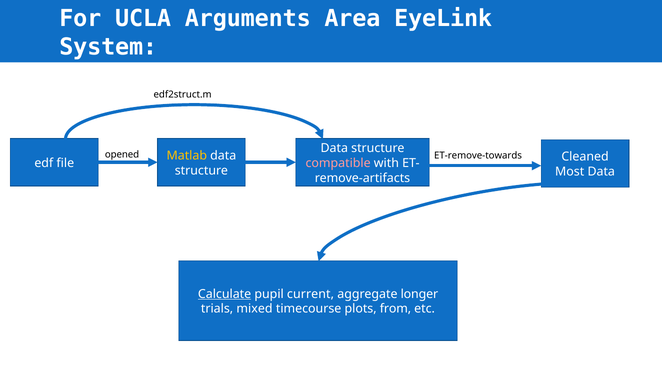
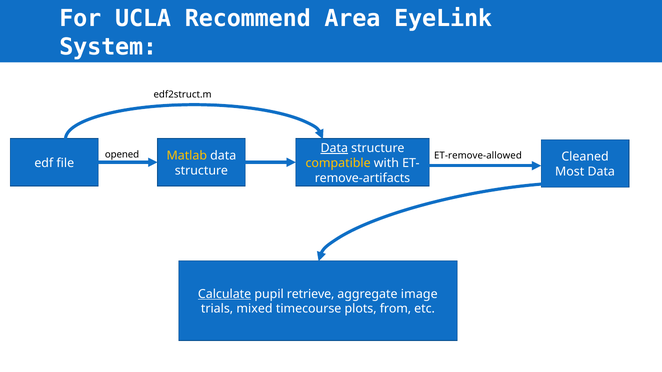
Arguments: Arguments -> Recommend (248, 19)
Data underline: none -> present (334, 148)
ET-remove-towards: ET-remove-towards -> ET-remove-allowed (478, 156)
compatible colour: pink -> yellow (338, 163)
current: current -> retrieve (311, 294)
longer: longer -> image (419, 294)
